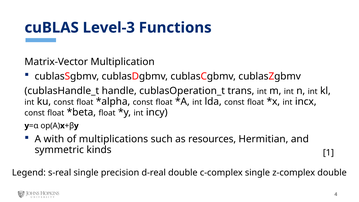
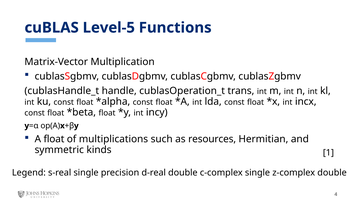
Level-3: Level-3 -> Level-5 (109, 28)
A with: with -> float (54, 139)
